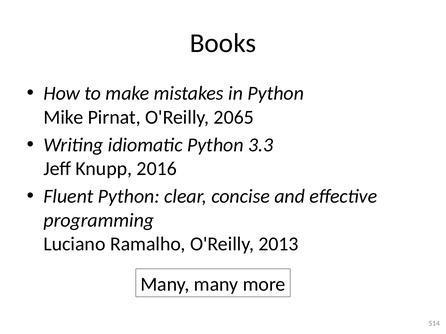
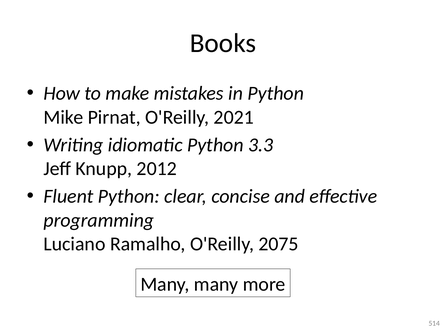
2065: 2065 -> 2021 (234, 117)
2016: 2016 -> 2012 (157, 169)
2013: 2013 -> 2075 (279, 244)
